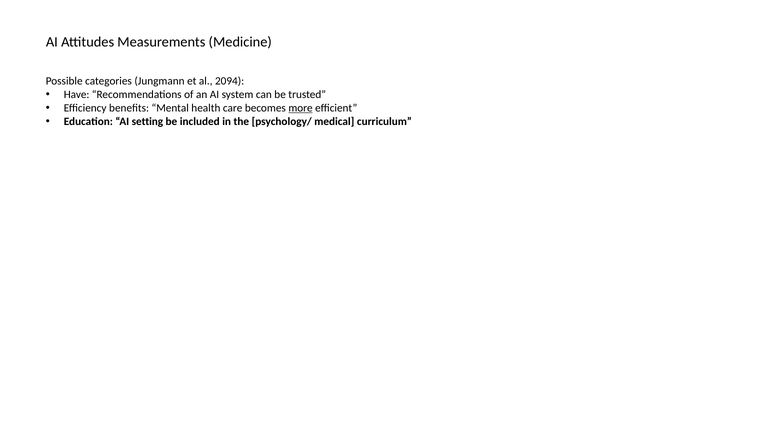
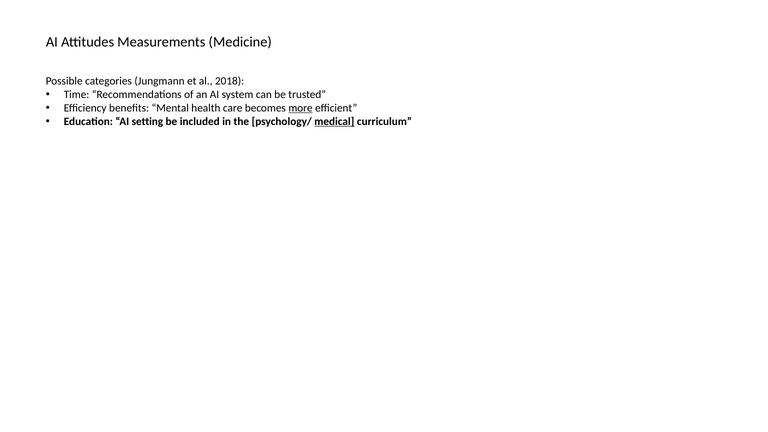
2094: 2094 -> 2018 (230, 81)
Have: Have -> Time (77, 95)
medical underline: none -> present (334, 121)
